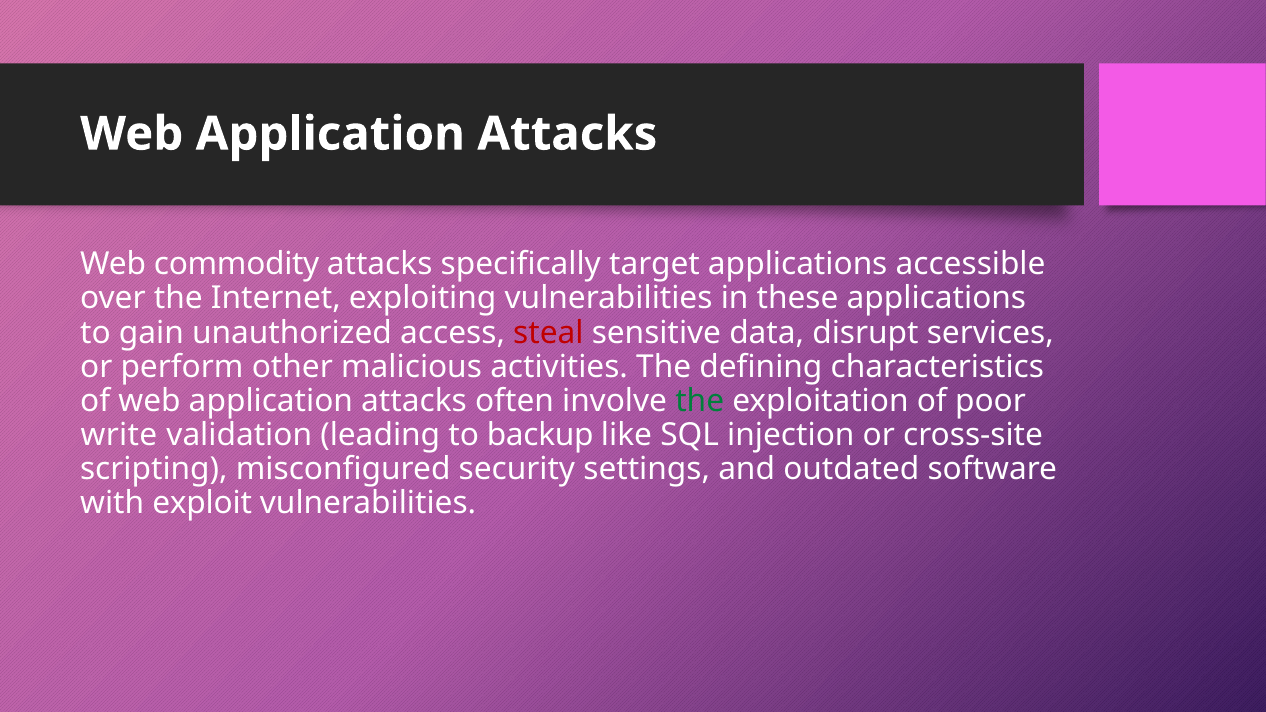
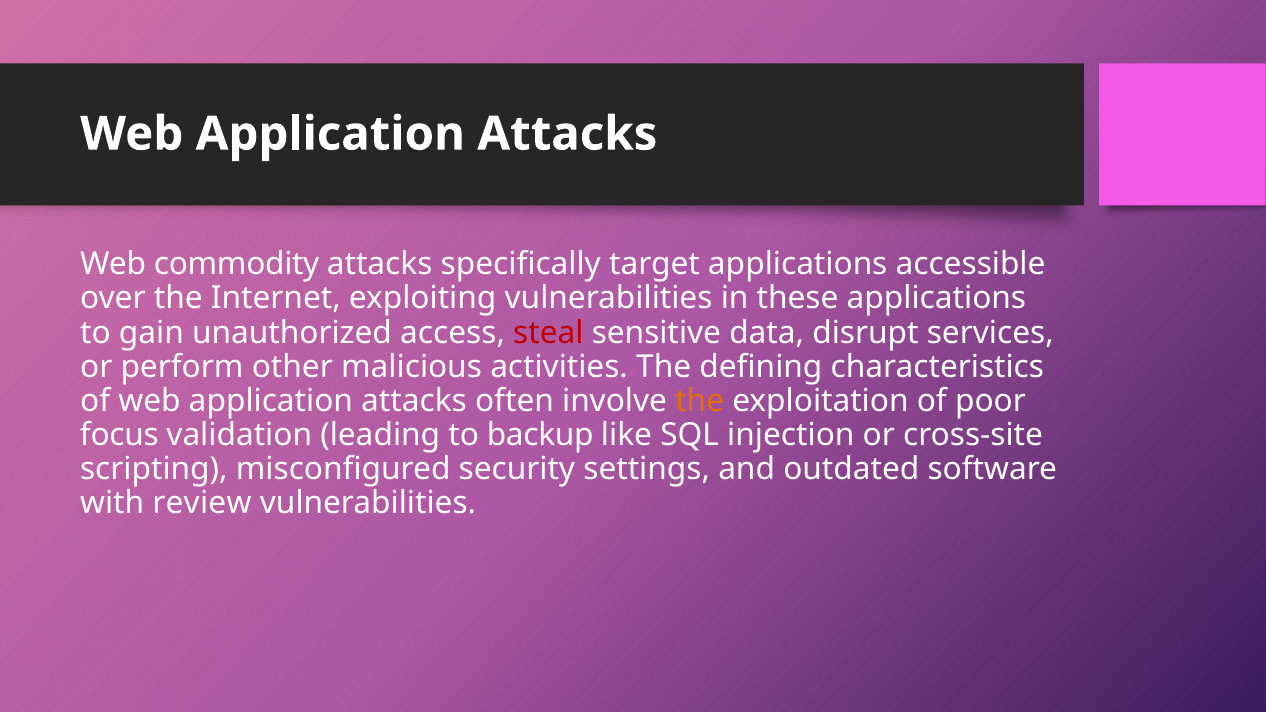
the colour: green -> orange (700, 401)
write: write -> focus (119, 435)
exploit: exploit -> review (202, 503)
